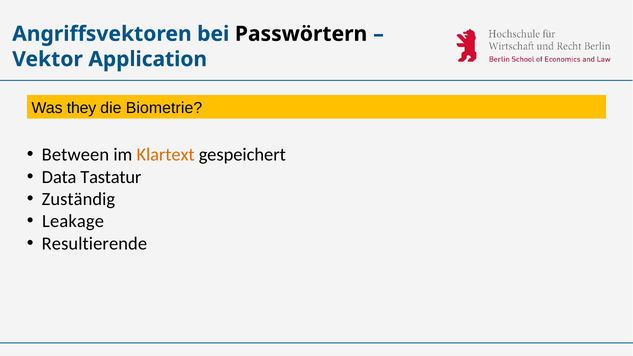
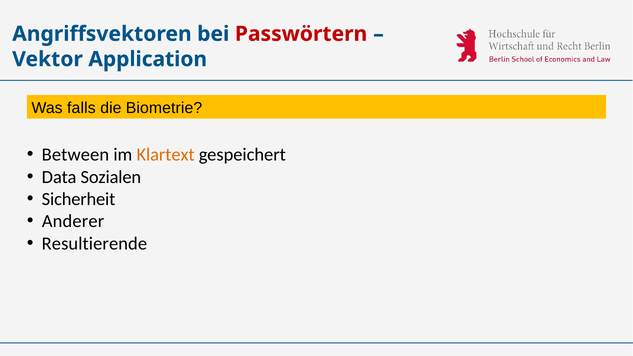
Passwörtern colour: black -> red (301, 34)
they: they -> falls (81, 108)
Tastatur: Tastatur -> Sozialen (111, 177)
Zuständig: Zuständig -> Sicherheit (79, 199)
Leakage: Leakage -> Anderer (73, 221)
